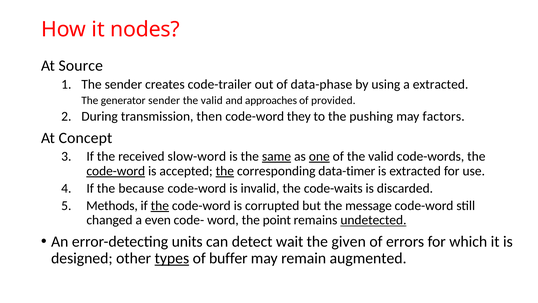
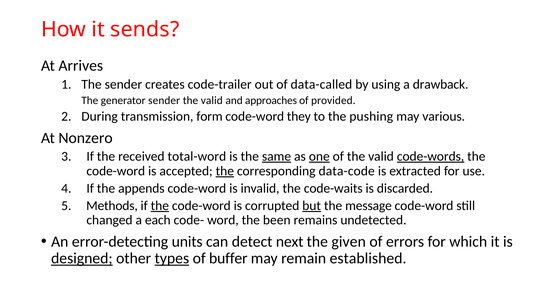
nodes: nodes -> sends (145, 29)
Source: Source -> Arrives (81, 66)
data-phase: data-phase -> data-called (321, 84)
a extracted: extracted -> drawback (441, 84)
then: then -> form (209, 116)
factors: factors -> various (444, 116)
Concept: Concept -> Nonzero (86, 138)
slow-word: slow-word -> total-word (197, 156)
code-words underline: none -> present (431, 156)
code-word underline: present -> none (116, 171)
data-timer: data-timer -> data-code (347, 171)
because: because -> appends (141, 188)
but underline: none -> present (312, 205)
even: even -> each (158, 220)
point: point -> been (277, 220)
undetected underline: present -> none (373, 220)
wait: wait -> next (290, 241)
designed underline: none -> present (82, 258)
augmented: augmented -> established (368, 258)
